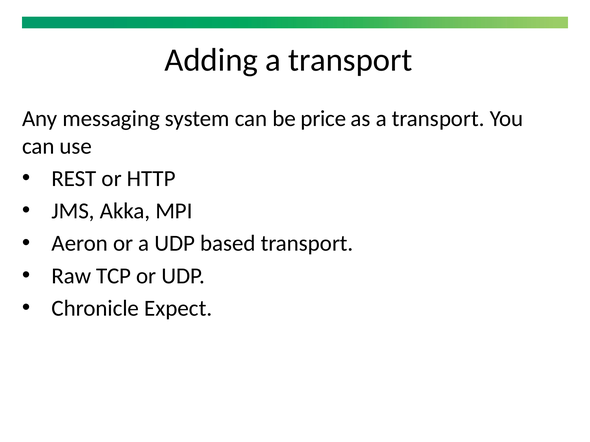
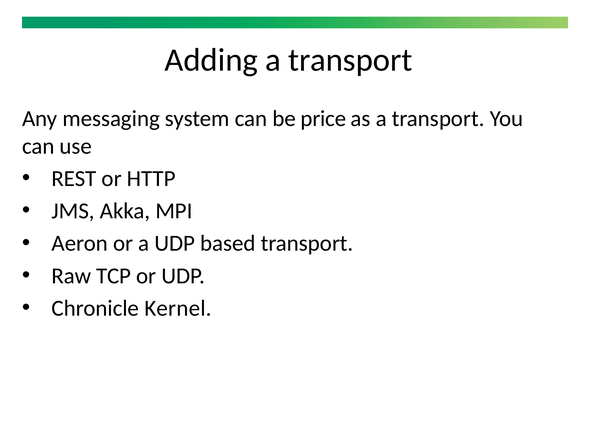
Expect: Expect -> Kernel (178, 309)
